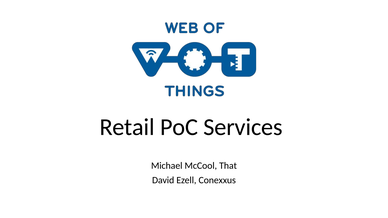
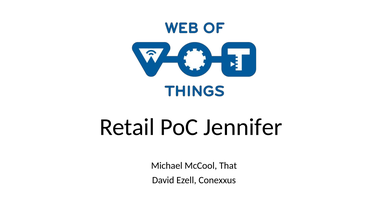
Services: Services -> Jennifer (243, 127)
